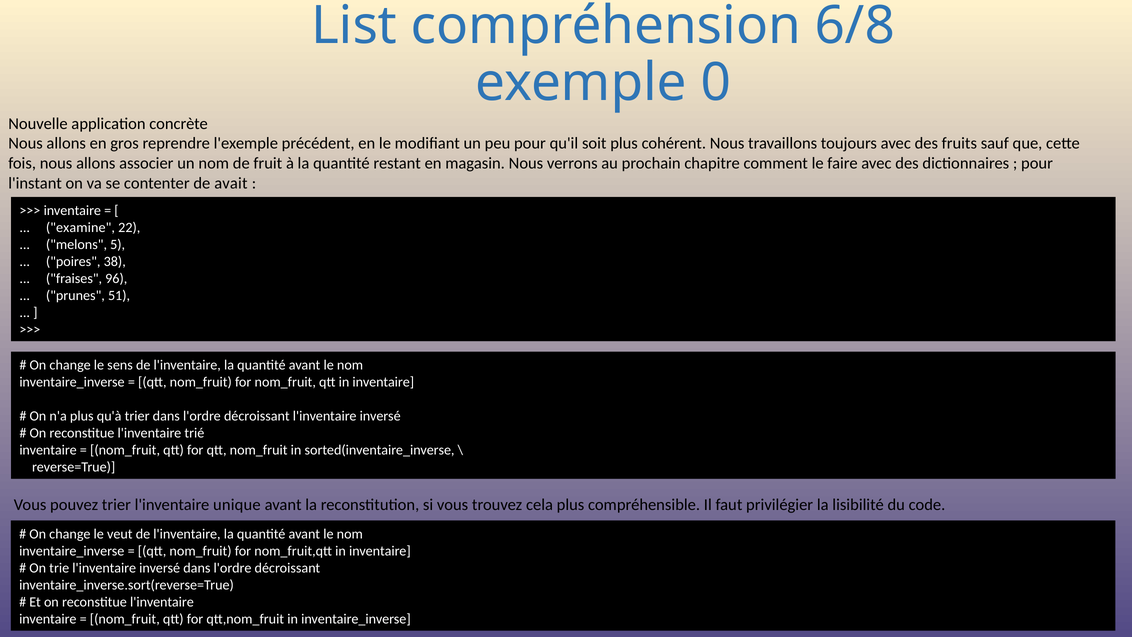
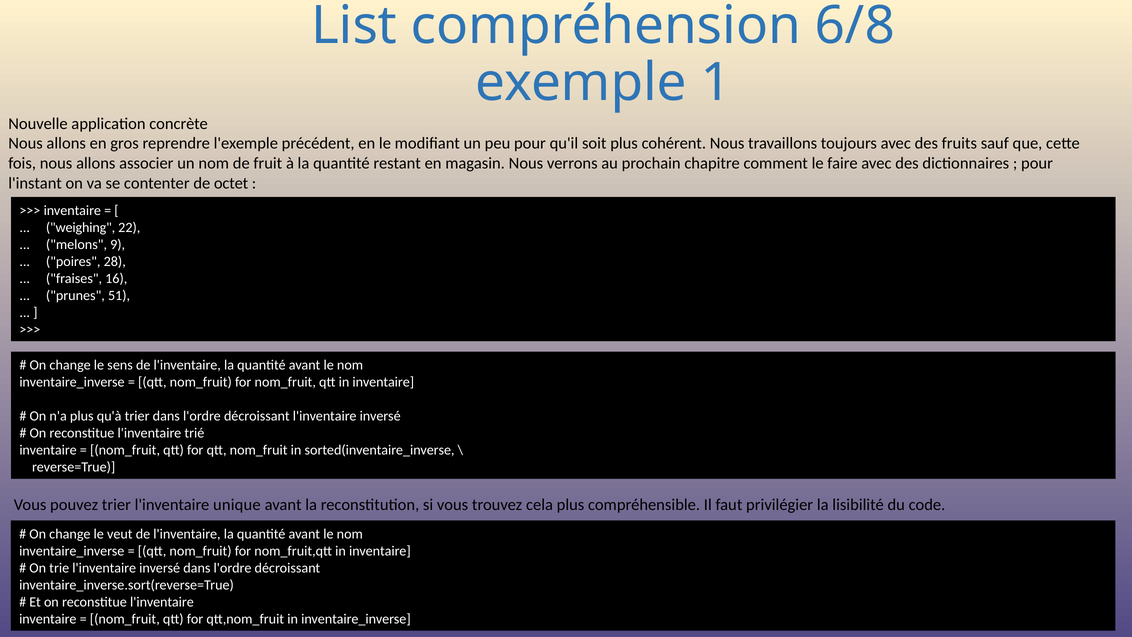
0: 0 -> 1 (716, 83)
avait: avait -> octet (231, 183)
examine: examine -> weighing (81, 228)
5: 5 -> 9 (118, 245)
38: 38 -> 28 (115, 261)
96: 96 -> 16 (116, 278)
